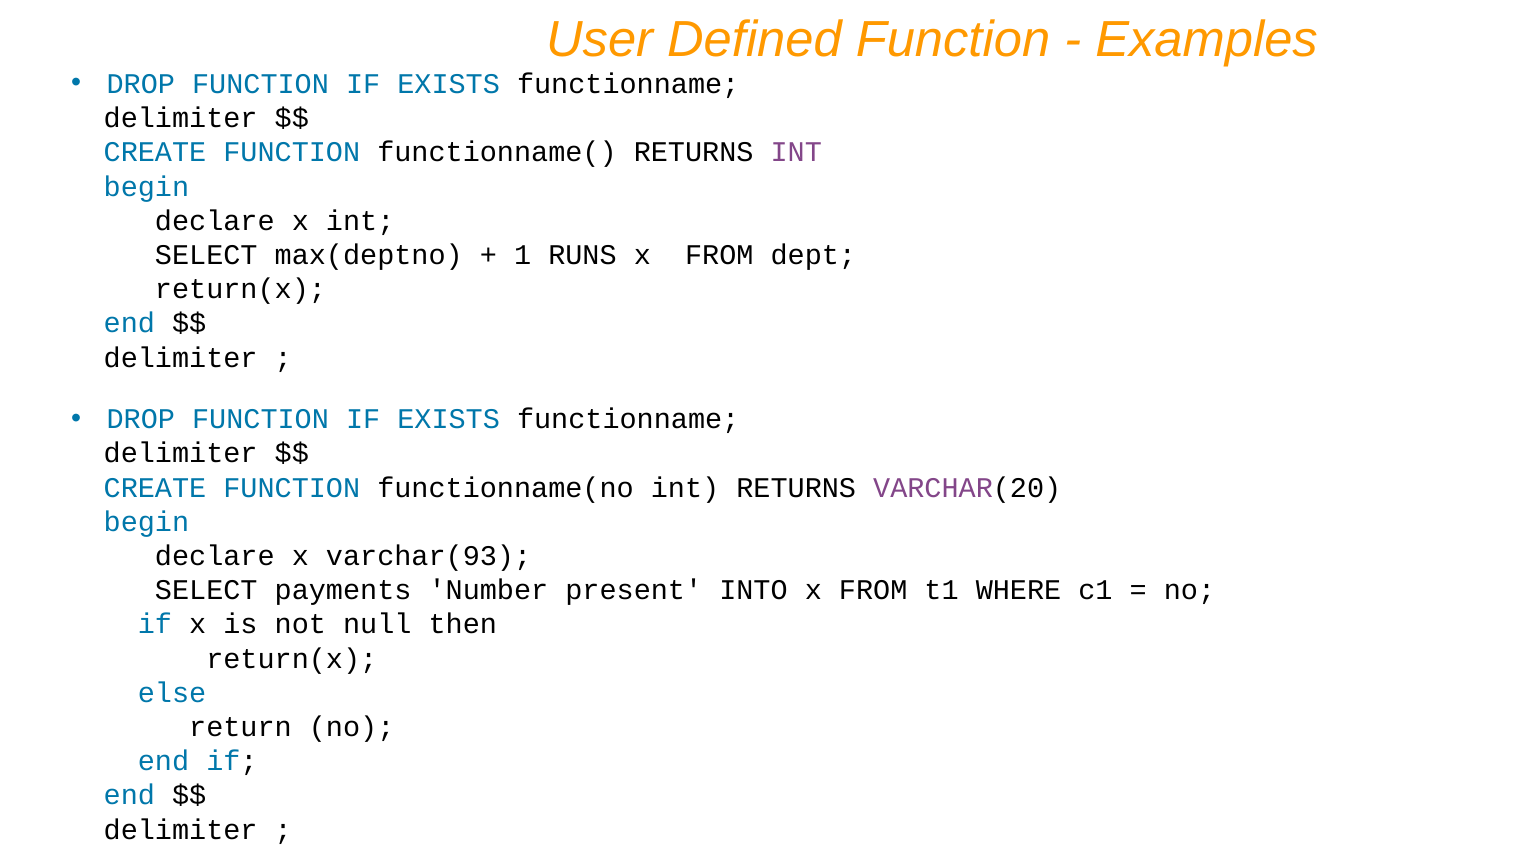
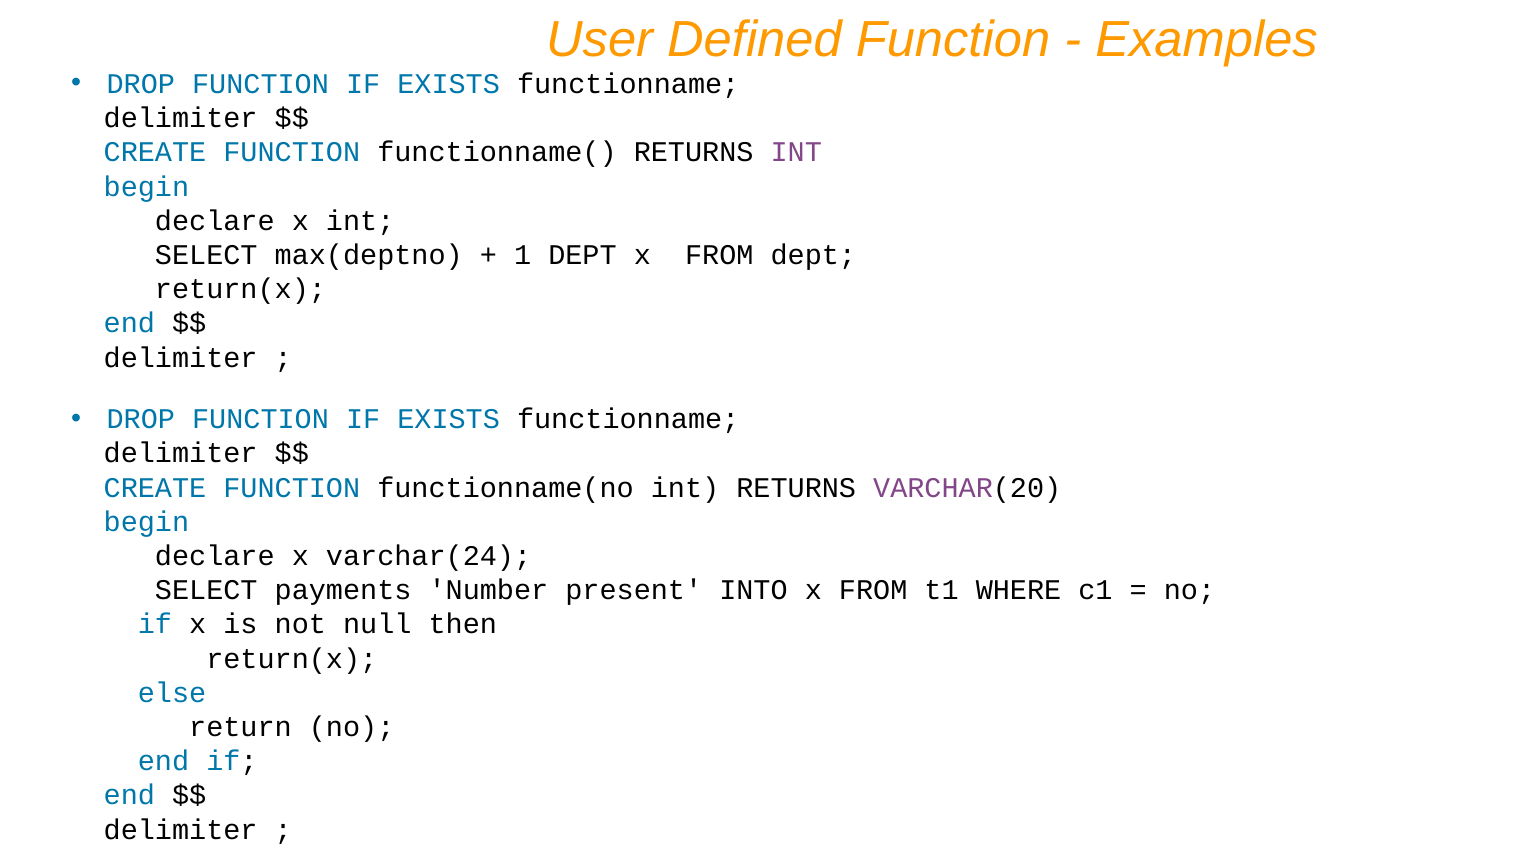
1 RUNS: RUNS -> DEPT (582, 255)
varchar(93: varchar(93 -> varchar(24 (429, 556)
